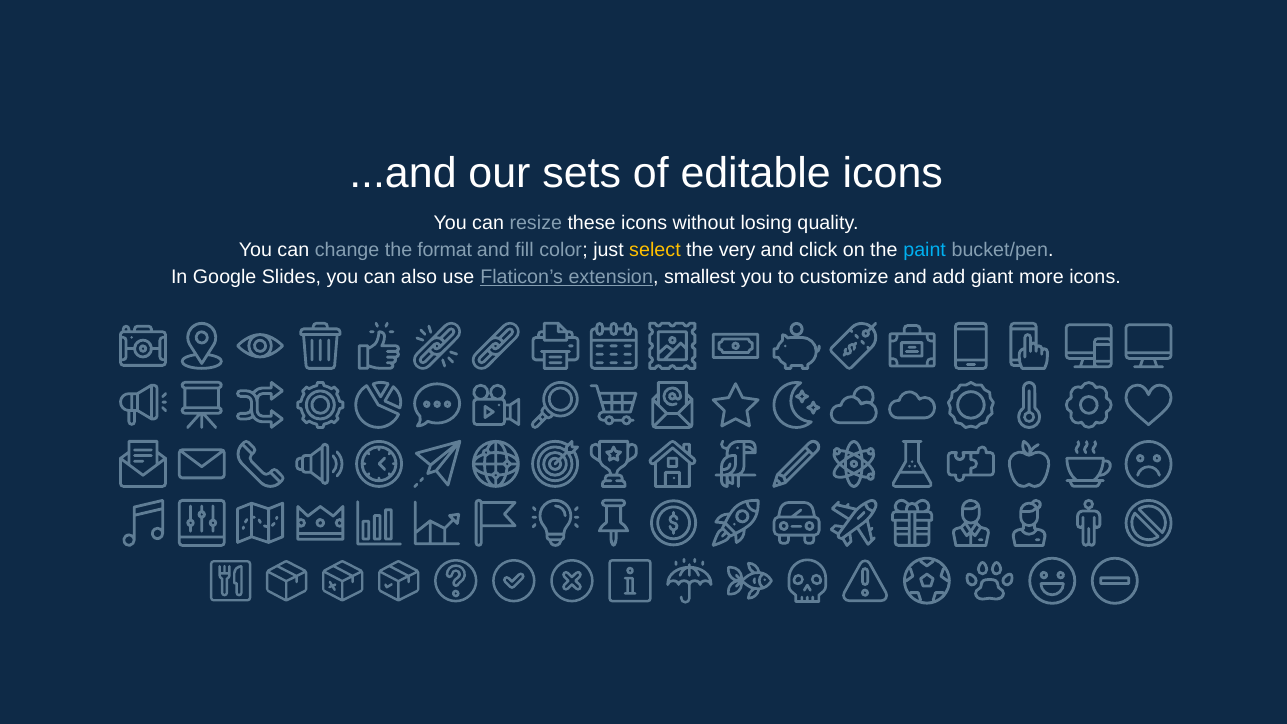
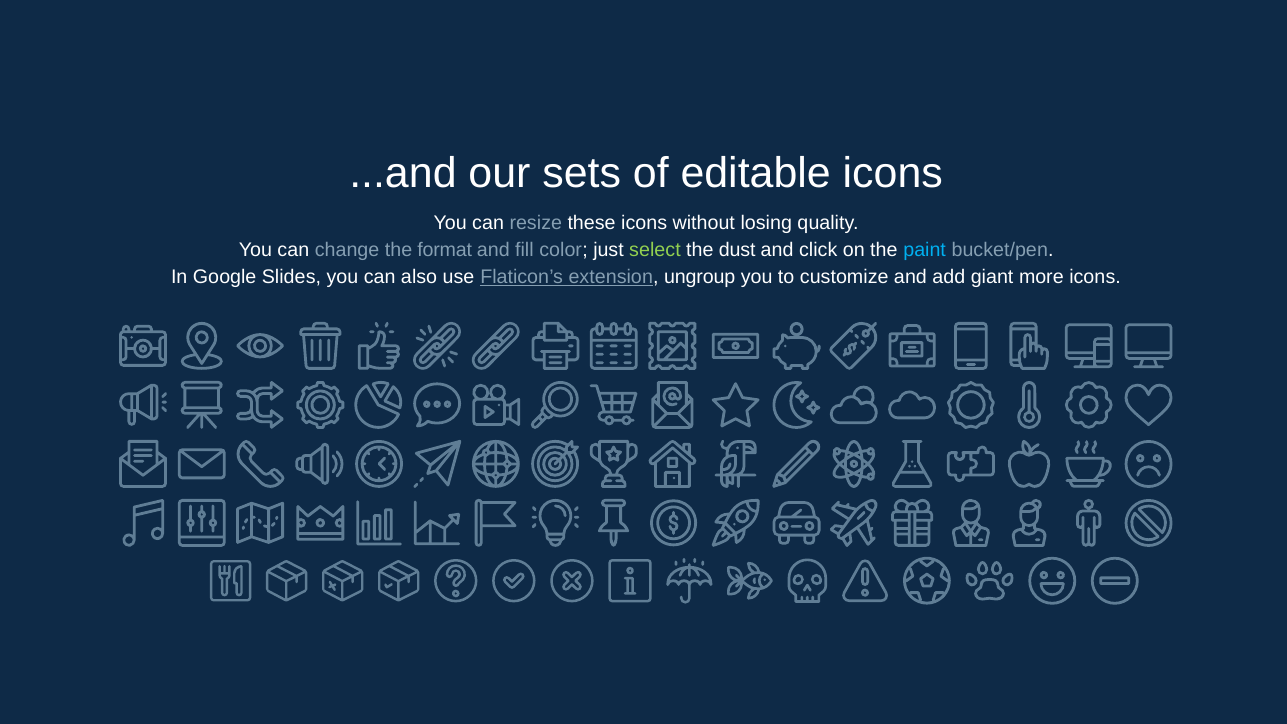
select colour: yellow -> light green (655, 250)
very: very -> dust (737, 250)
smallest: smallest -> ungroup (700, 277)
